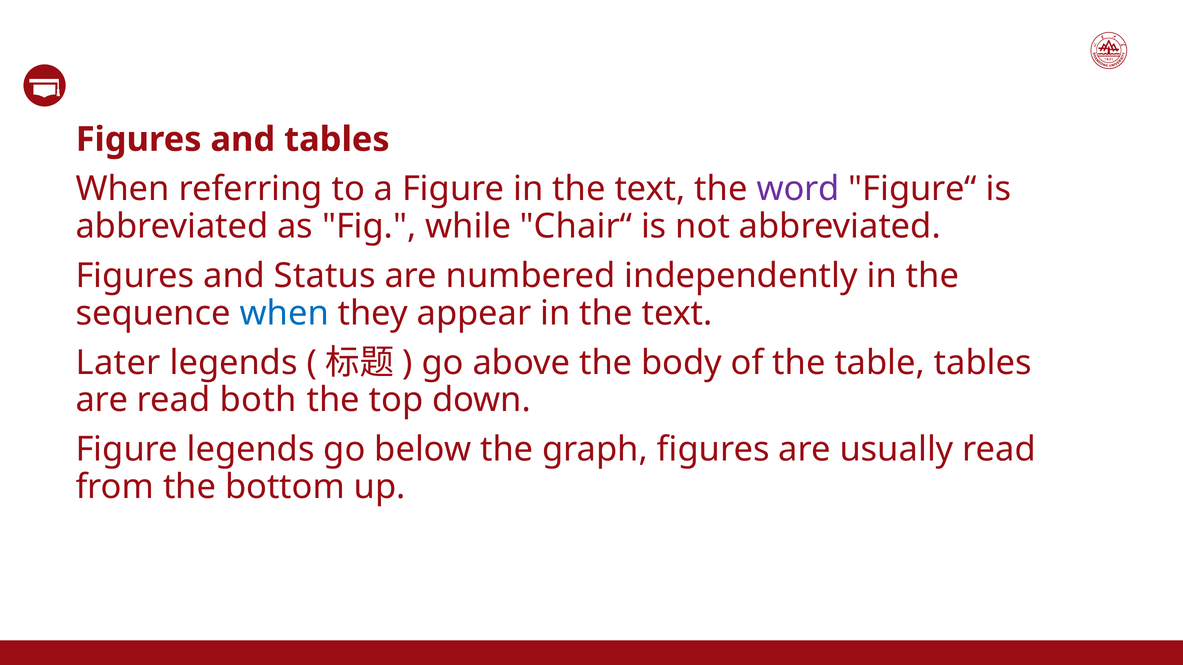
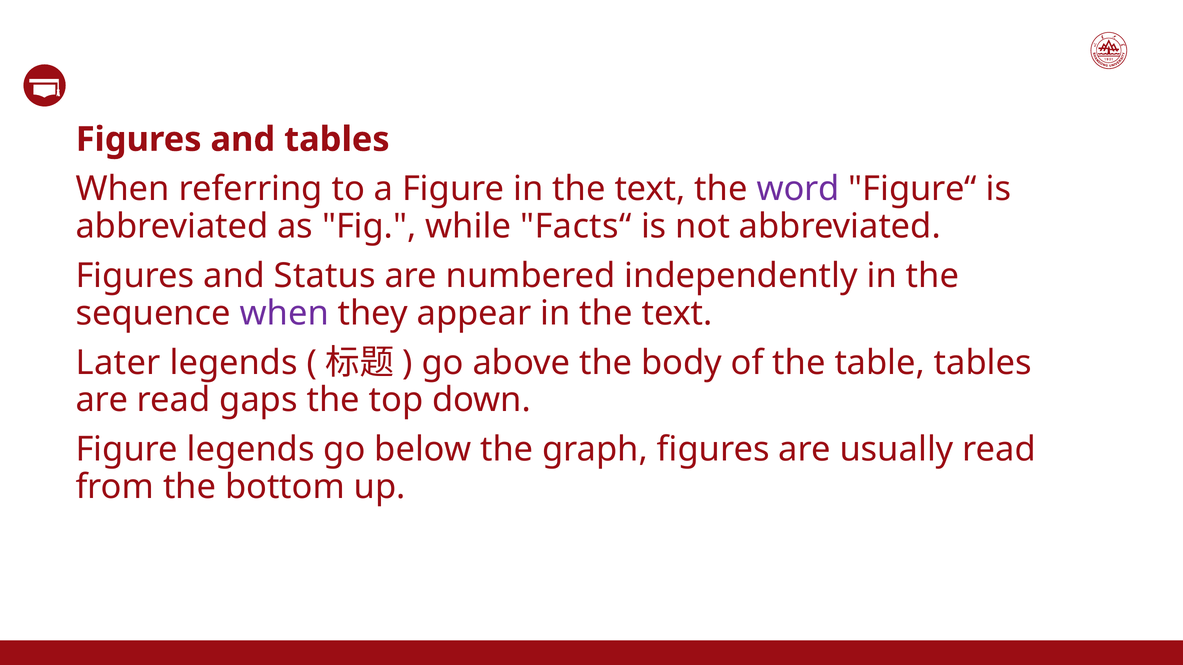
Chair“: Chair“ -> Facts“ (576, 226)
when colour: blue -> purple (284, 313)
both: both -> gaps (258, 400)
